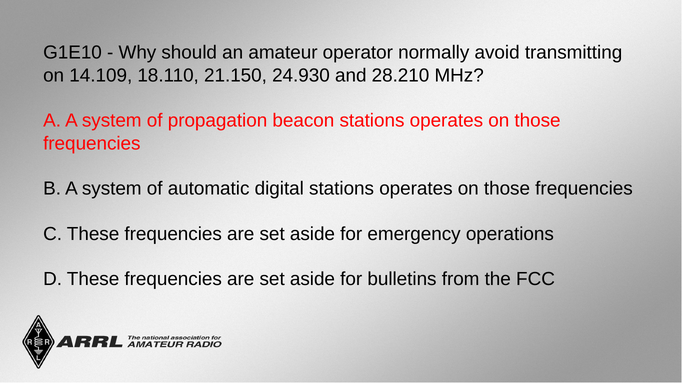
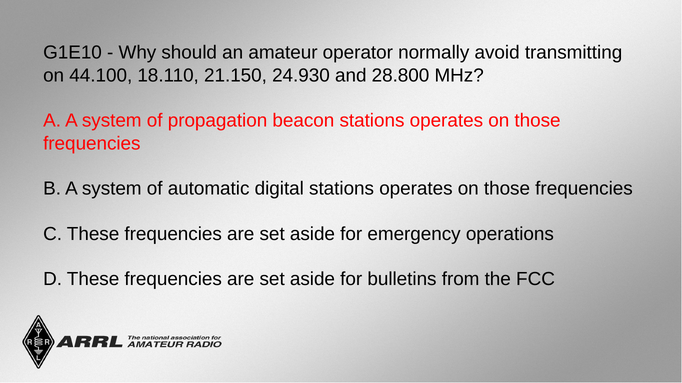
14.109: 14.109 -> 44.100 (101, 76)
28.210: 28.210 -> 28.800 (400, 76)
